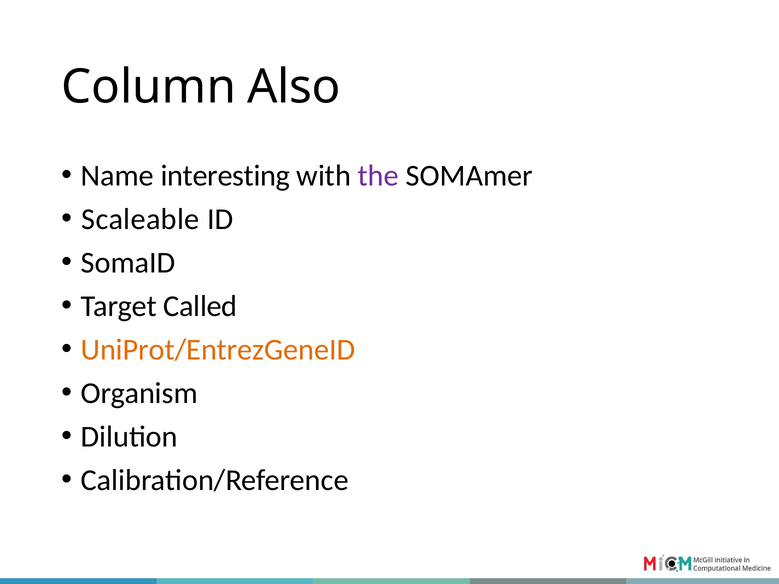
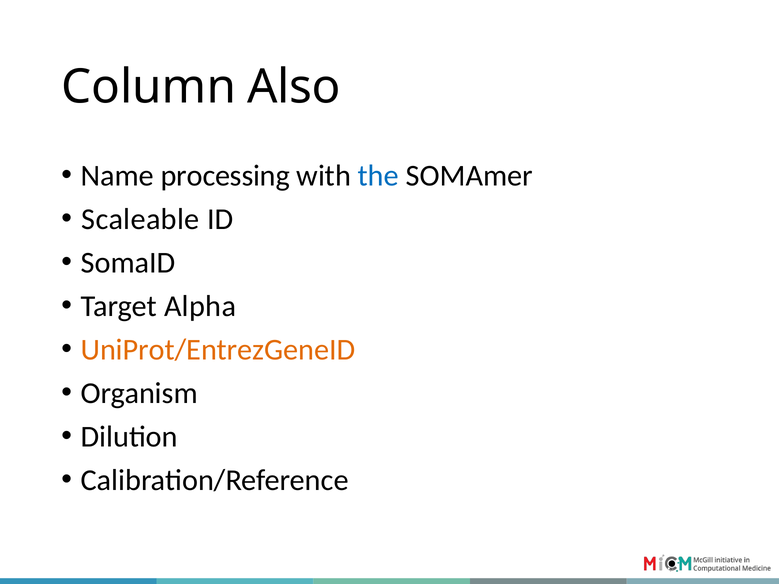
interesting: interesting -> processing (225, 176)
the colour: purple -> blue (378, 176)
Called: Called -> Alpha (200, 306)
